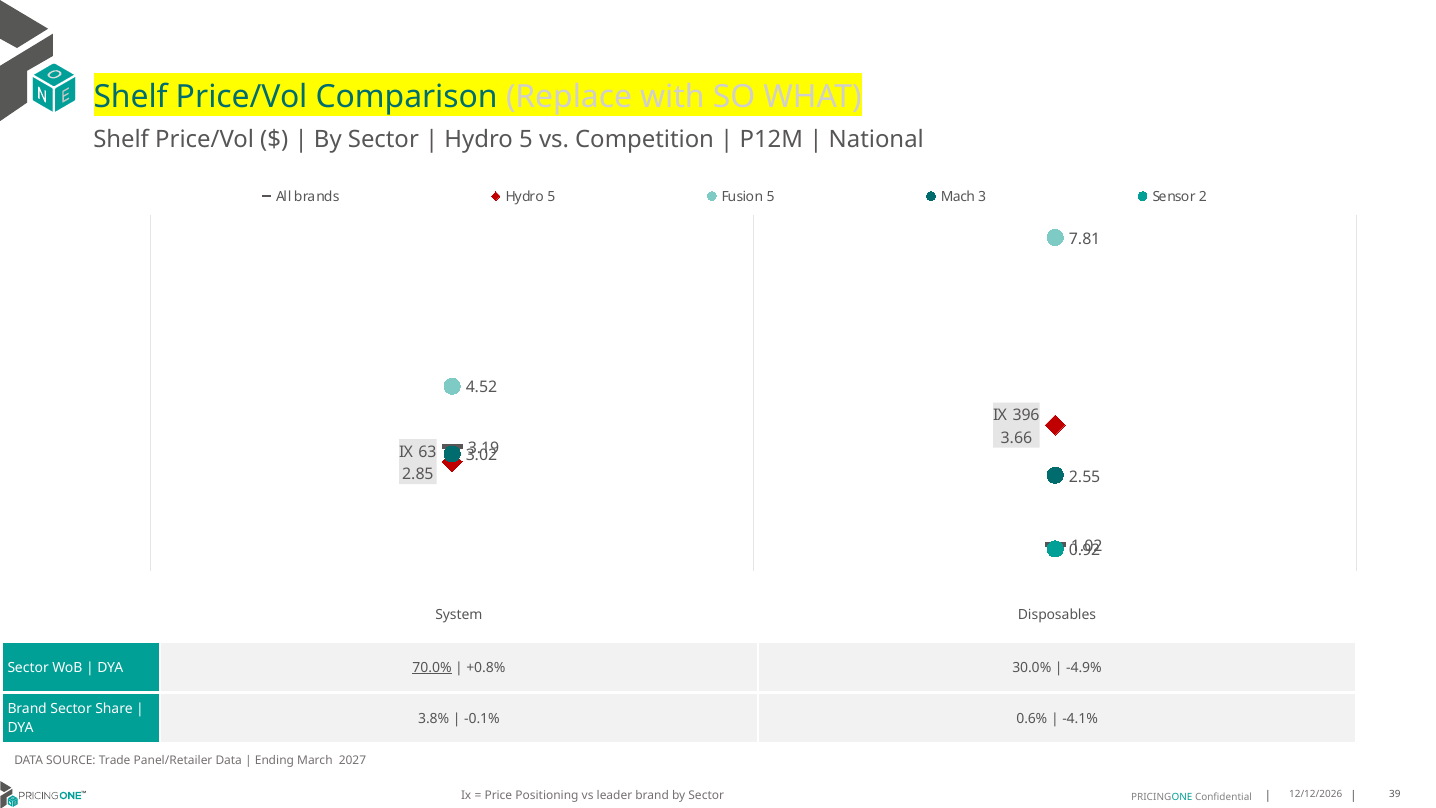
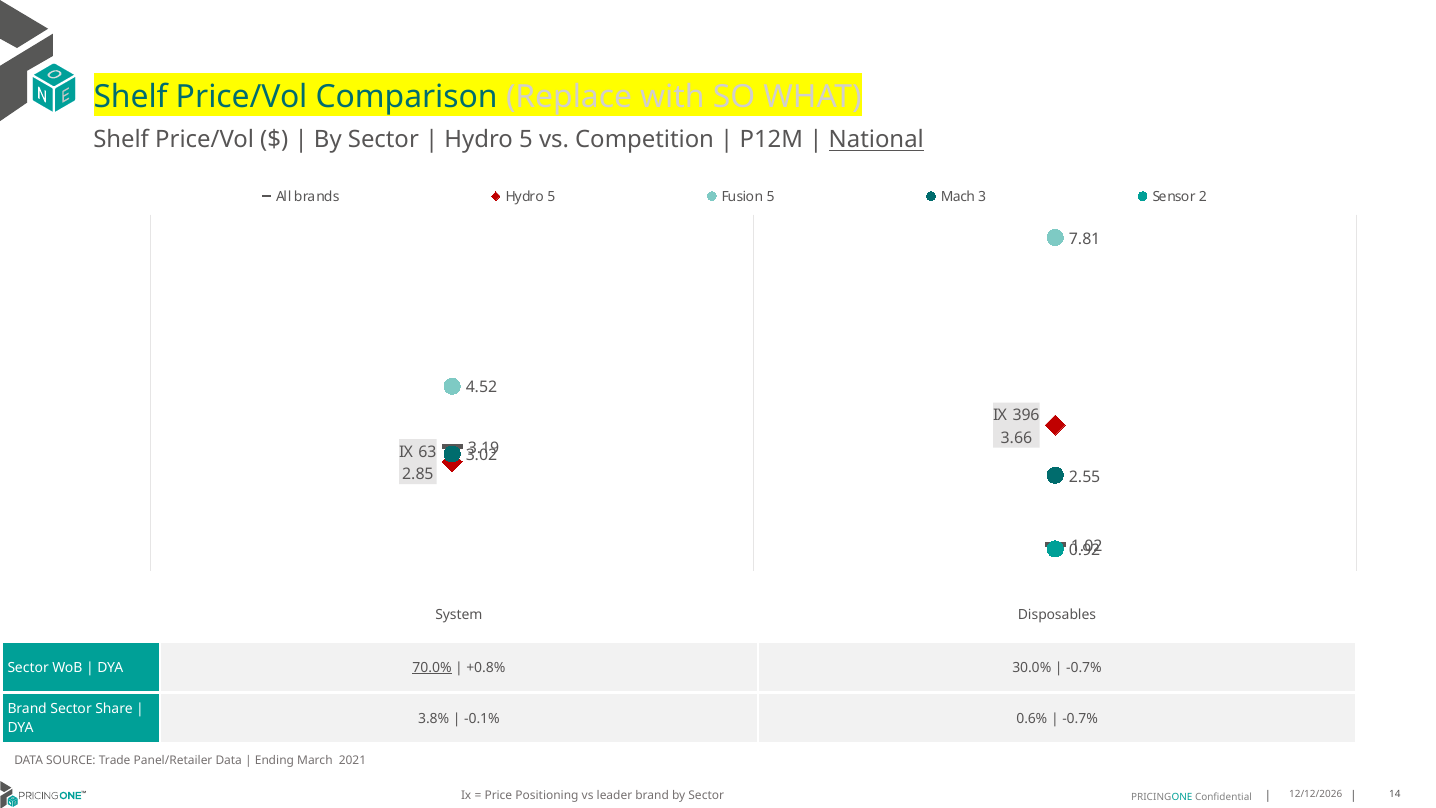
National underline: none -> present (876, 140)
-4.9%: -4.9% -> -0.7% (1084, 668)
-4.1%: -4.1% -> -0.7% (1080, 718)
2027: 2027 -> 2021 (353, 761)
39: 39 -> 14 (1395, 794)
